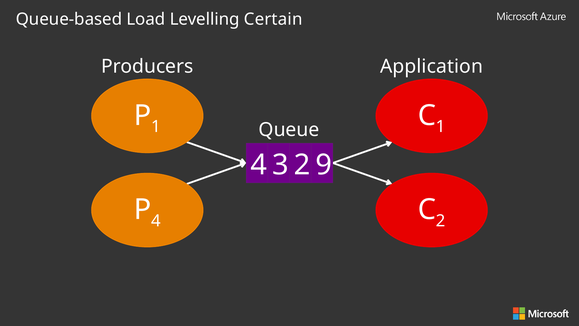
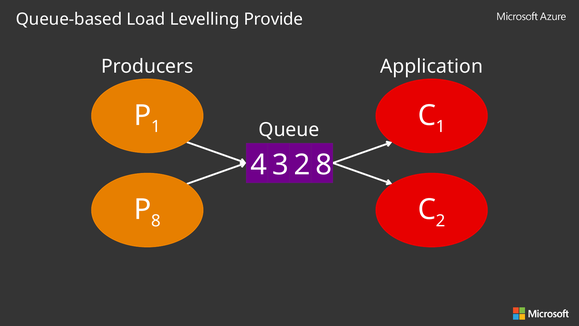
Certain: Certain -> Provide (273, 19)
9: 9 -> 8 (324, 165)
4: 4 -> 8 (156, 221)
